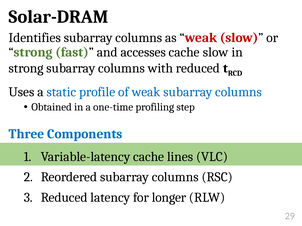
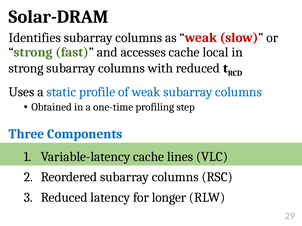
cache slow: slow -> local (216, 52)
